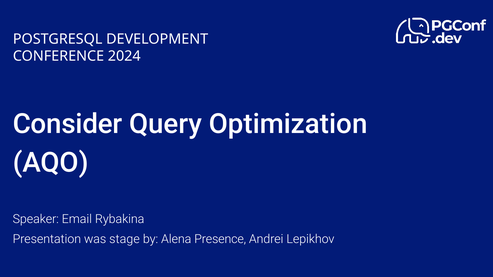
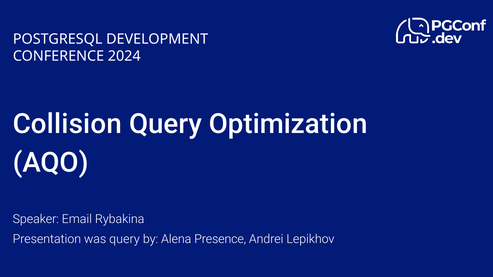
Consider: Consider -> Collision (67, 124)
was stage: stage -> query (124, 239)
